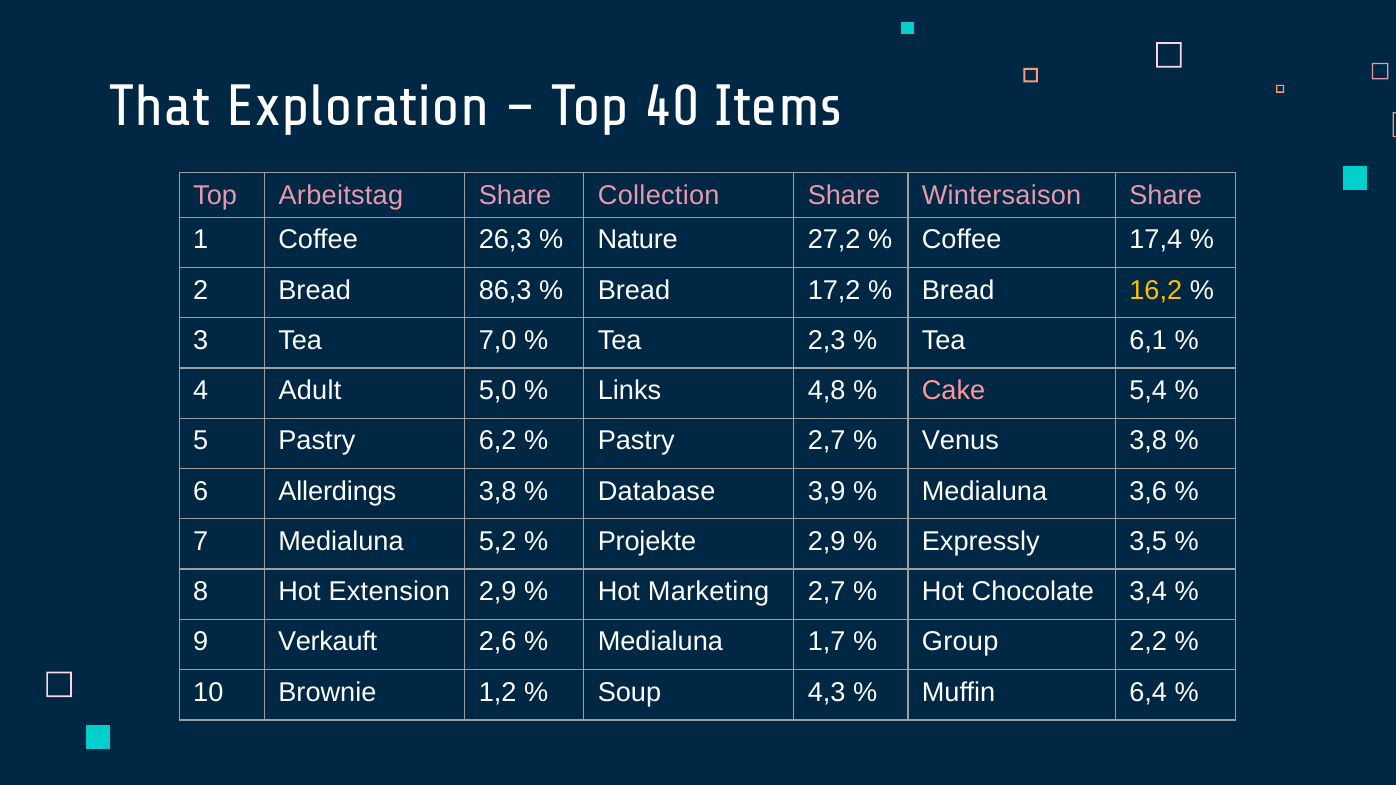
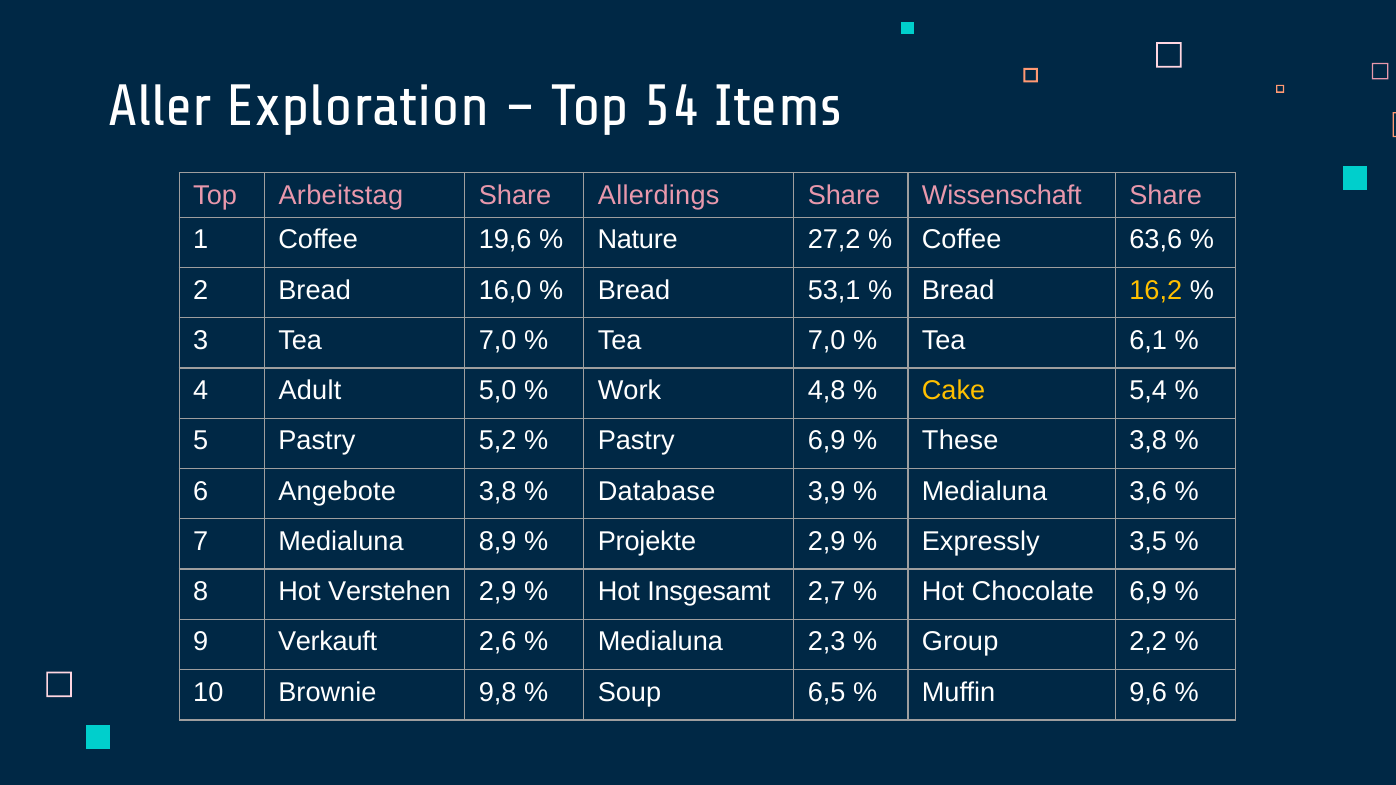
That: That -> Aller (160, 106)
40: 40 -> 54 (672, 106)
Collection: Collection -> Allerdings (659, 195)
Wintersaison: Wintersaison -> Wissenschaft (1002, 195)
26,3: 26,3 -> 19,6 (505, 240)
17,4: 17,4 -> 63,6 (1156, 240)
86,3: 86,3 -> 16,0 (505, 290)
17,2: 17,2 -> 53,1 (834, 290)
2,3: 2,3 -> 7,0 (827, 341)
Links: Links -> Work (629, 391)
Cake colour: pink -> yellow (954, 391)
6,2: 6,2 -> 5,2 (498, 441)
Pastry 2,7: 2,7 -> 6,9 (827, 441)
Venus: Venus -> These (960, 441)
Allerdings: Allerdings -> Angebote (337, 491)
5,2: 5,2 -> 8,9 (498, 542)
Extension: Extension -> Verstehen (389, 592)
Marketing: Marketing -> Insgesamt (709, 592)
Chocolate 3,4: 3,4 -> 6,9 (1148, 592)
1,7: 1,7 -> 2,3 (827, 642)
1,2: 1,2 -> 9,8 (498, 693)
4,3: 4,3 -> 6,5 (827, 693)
6,4: 6,4 -> 9,6 (1148, 693)
